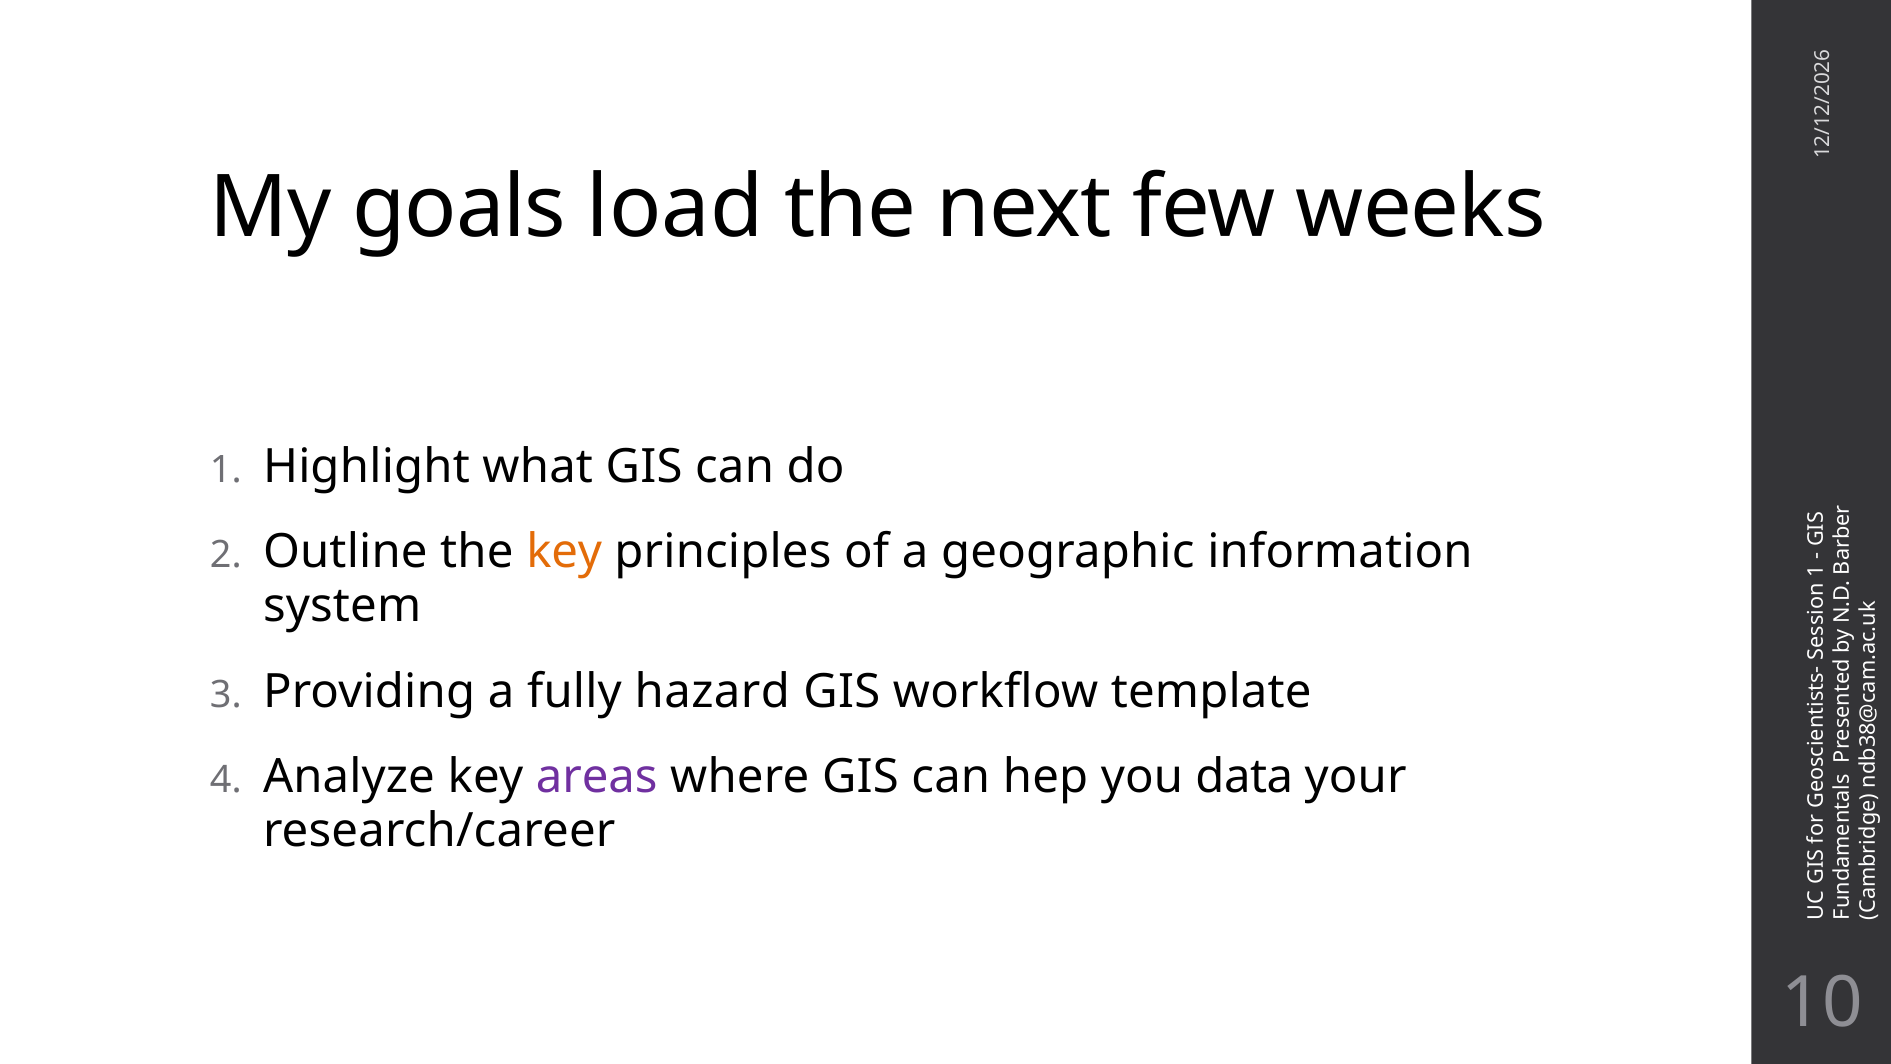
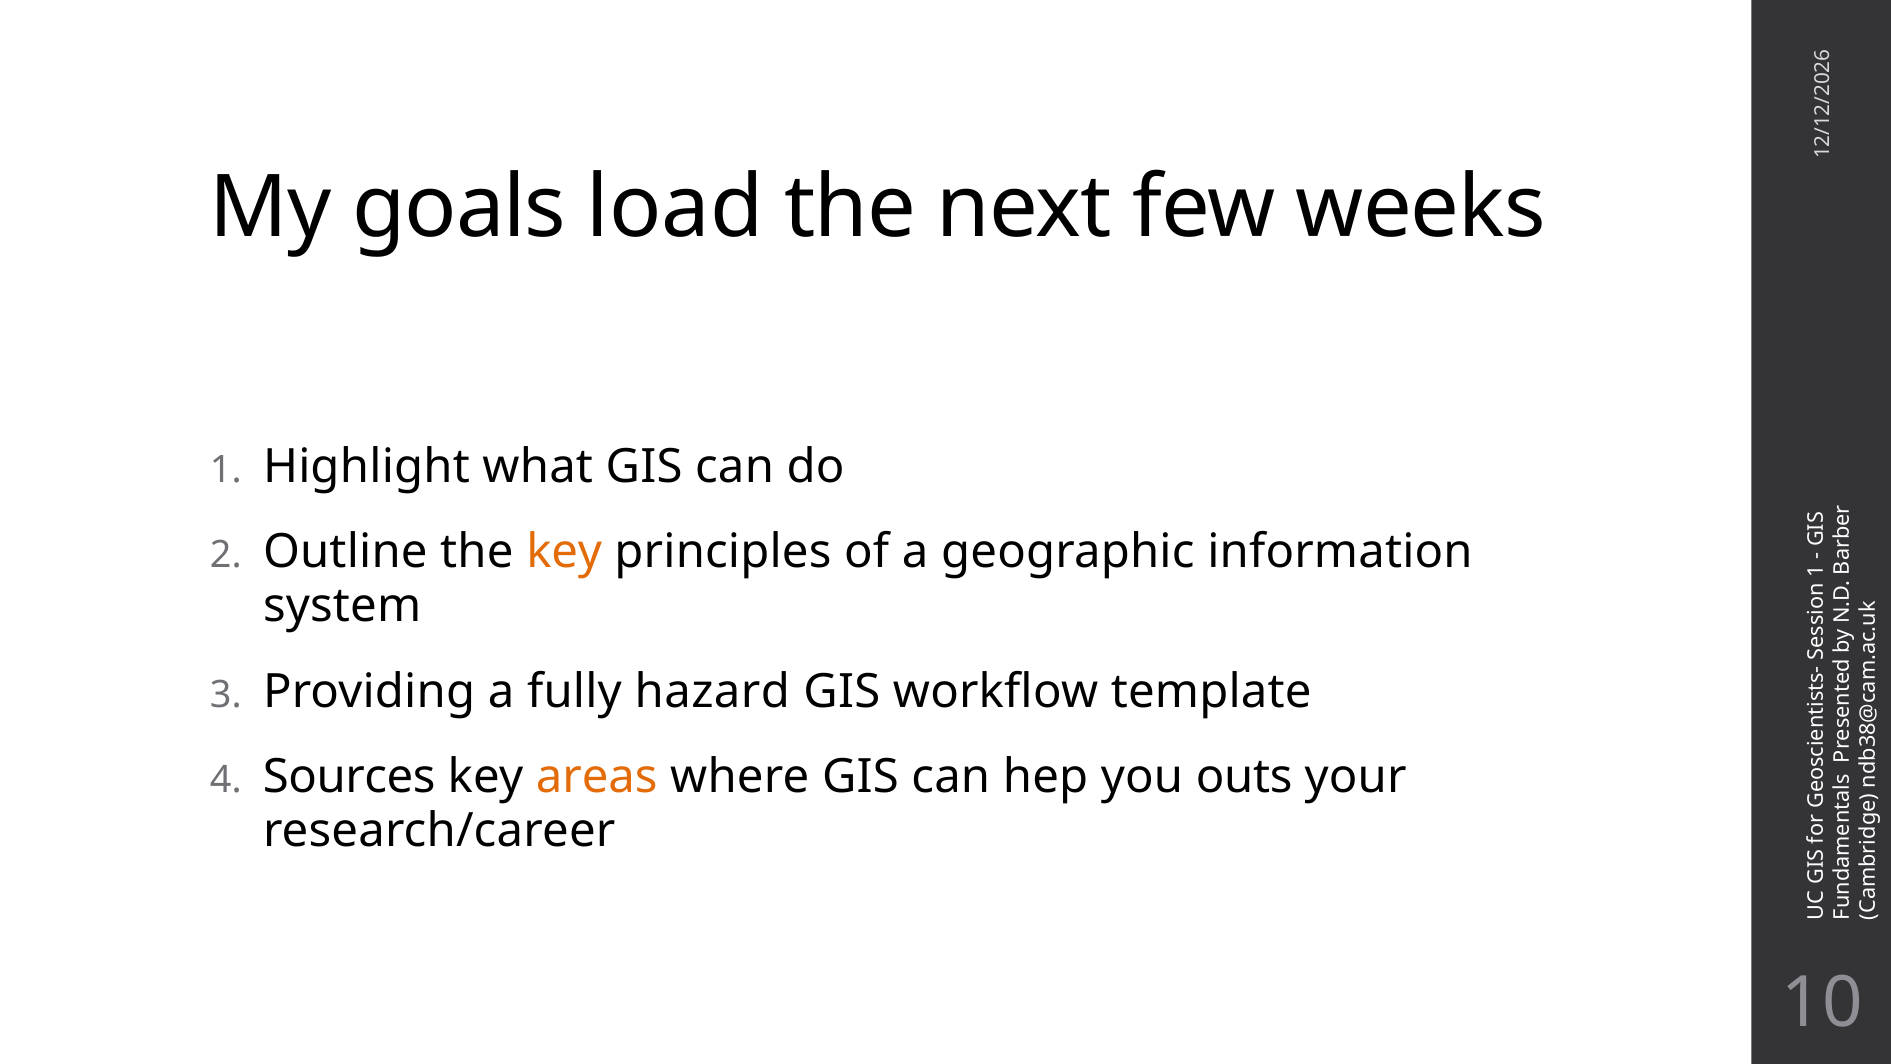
Analyze: Analyze -> Sources (349, 777)
areas colour: purple -> orange (597, 777)
data: data -> outs (1244, 777)
